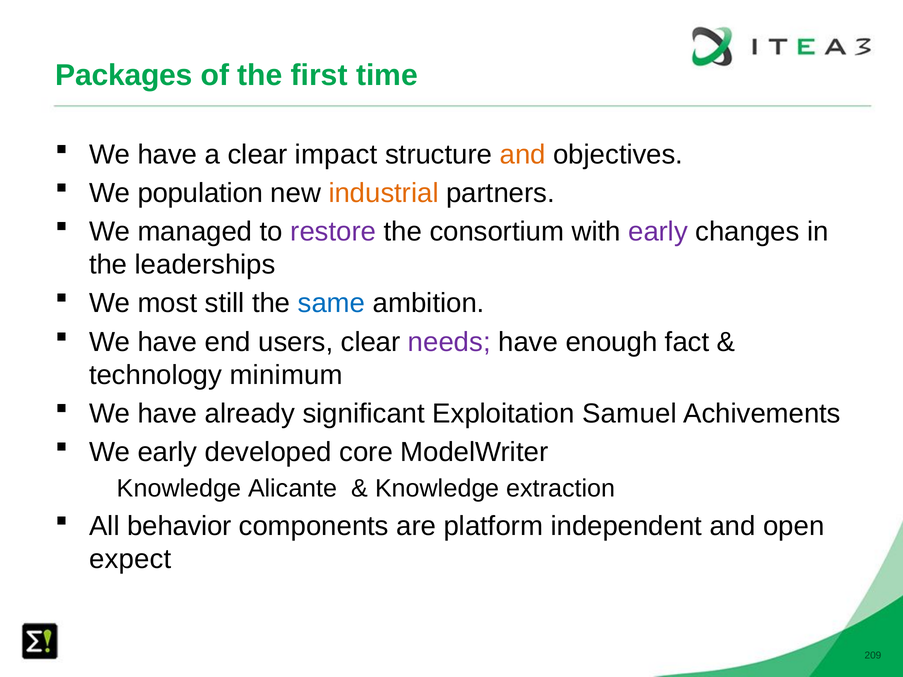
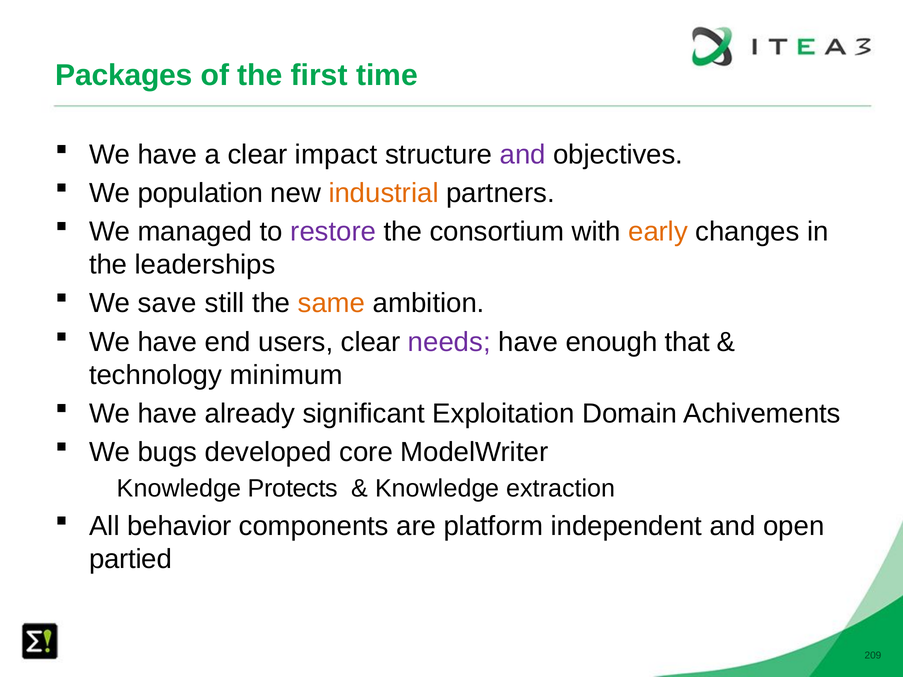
and colour: orange -> purple (523, 155)
early colour: purple -> orange (658, 232)
most: most -> save (167, 303)
same colour: blue -> orange (332, 303)
fact: fact -> that (687, 342)
Samuel: Samuel -> Domain (630, 414)
We early: early -> bugs (167, 452)
Alicante: Alicante -> Protects (293, 489)
expect: expect -> partied (131, 559)
